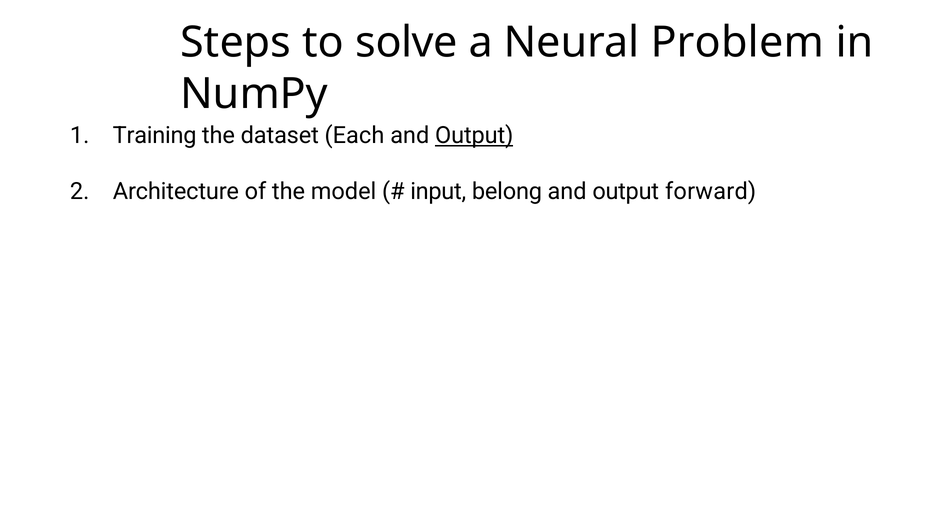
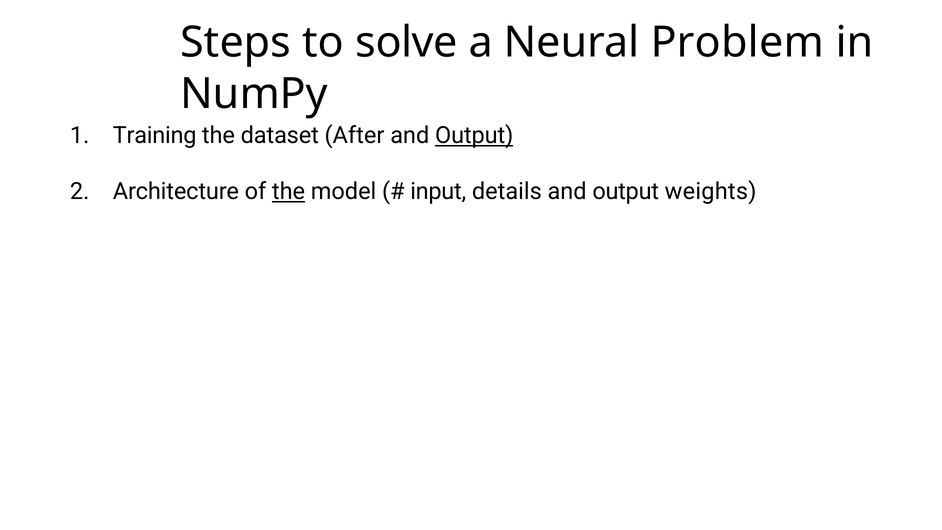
Each: Each -> After (354, 136)
the underline: none -> present (289, 192)
belong: belong -> details (507, 192)
forward: forward -> weights (711, 192)
